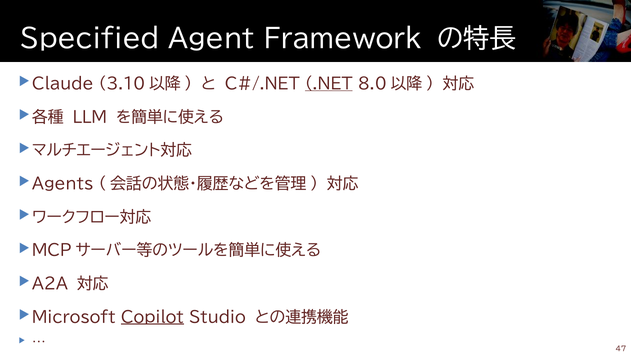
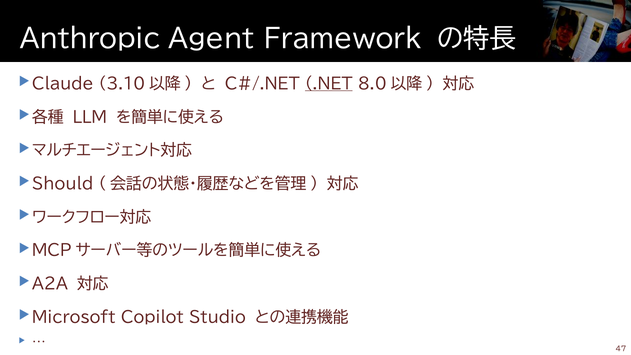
Specified: Specified -> Anthropic (90, 39)
Agents: Agents -> Should (63, 184)
Copilot underline: present -> none (152, 317)
